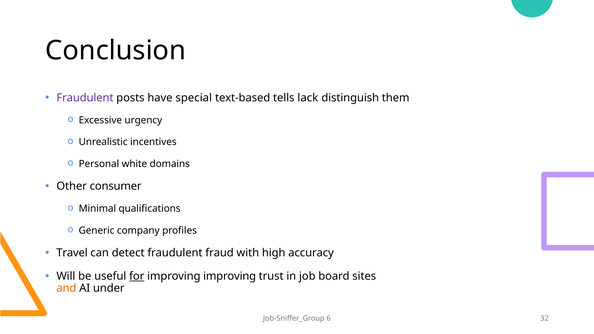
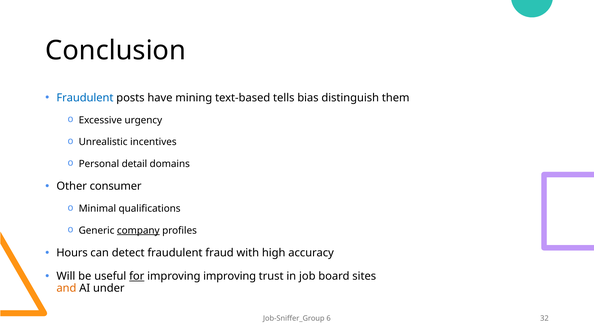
Fraudulent colour: purple -> blue (85, 98)
special: special -> mining (194, 98)
lack: lack -> bias (308, 98)
white: white -> detail (134, 164)
company underline: none -> present (138, 231)
Travel: Travel -> Hours (72, 253)
